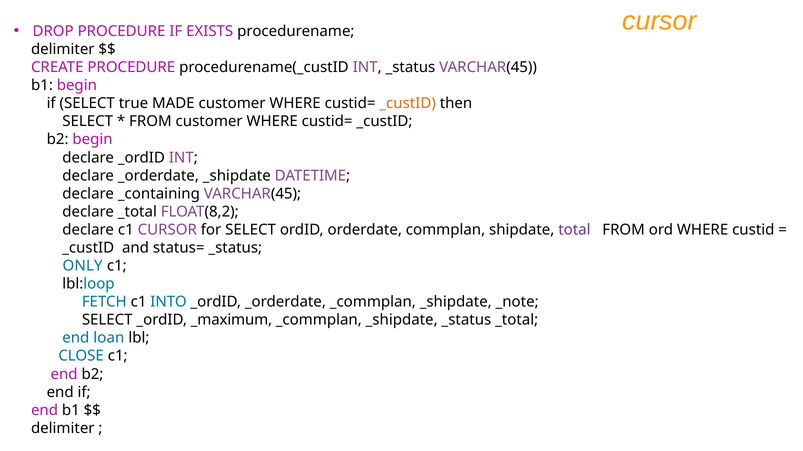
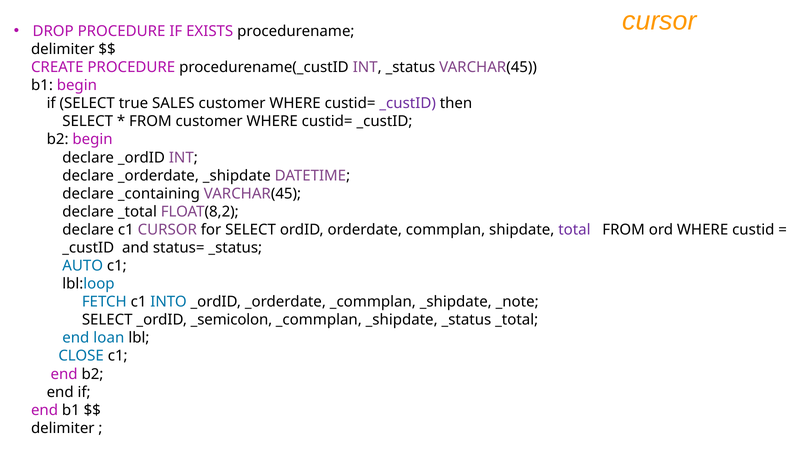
MADE: MADE -> SALES (173, 104)
_custID colour: orange -> purple (408, 104)
ONLY: ONLY -> AUTO (83, 266)
_maximum: _maximum -> _semicolon (231, 320)
